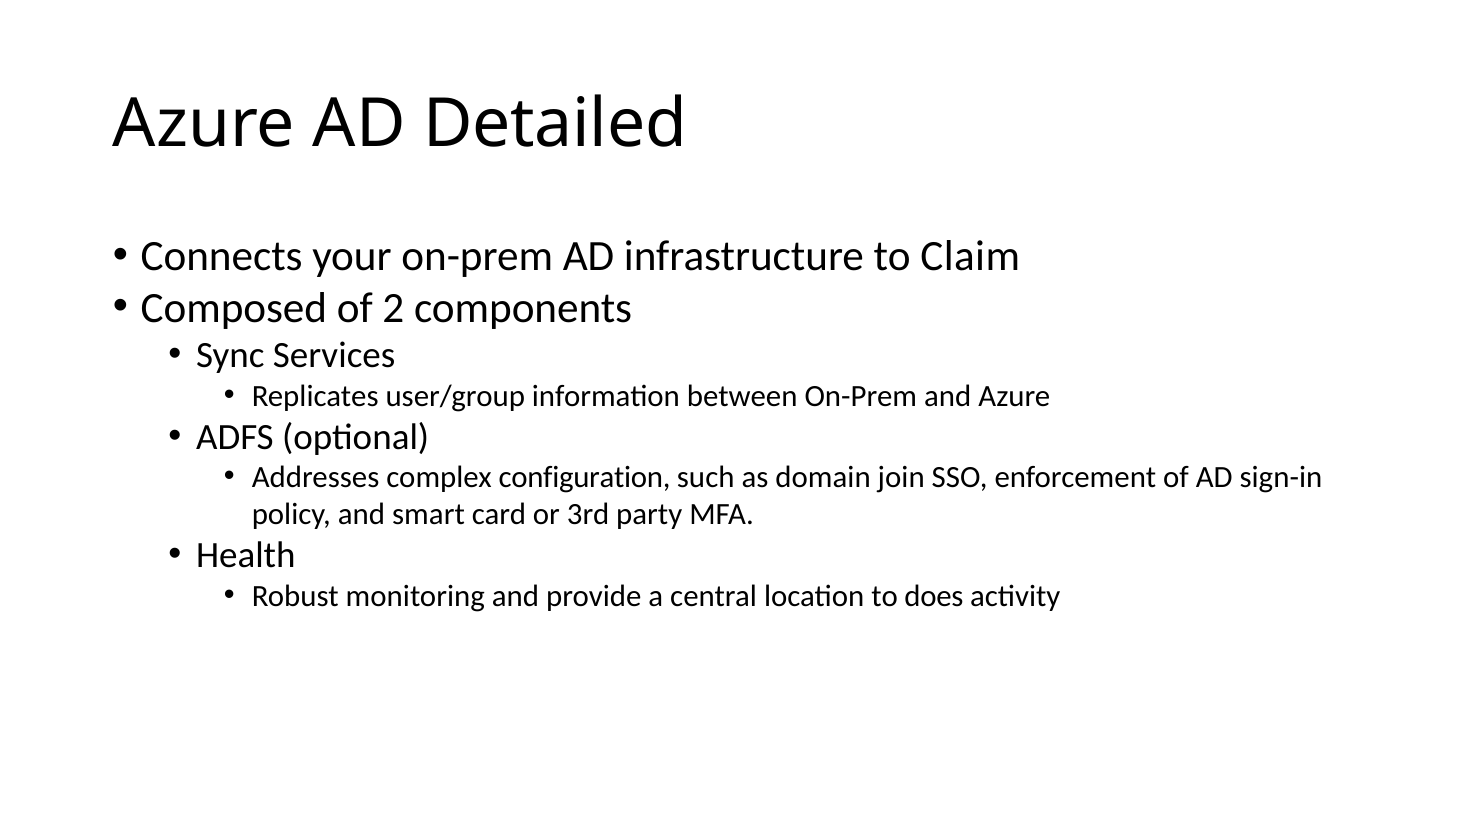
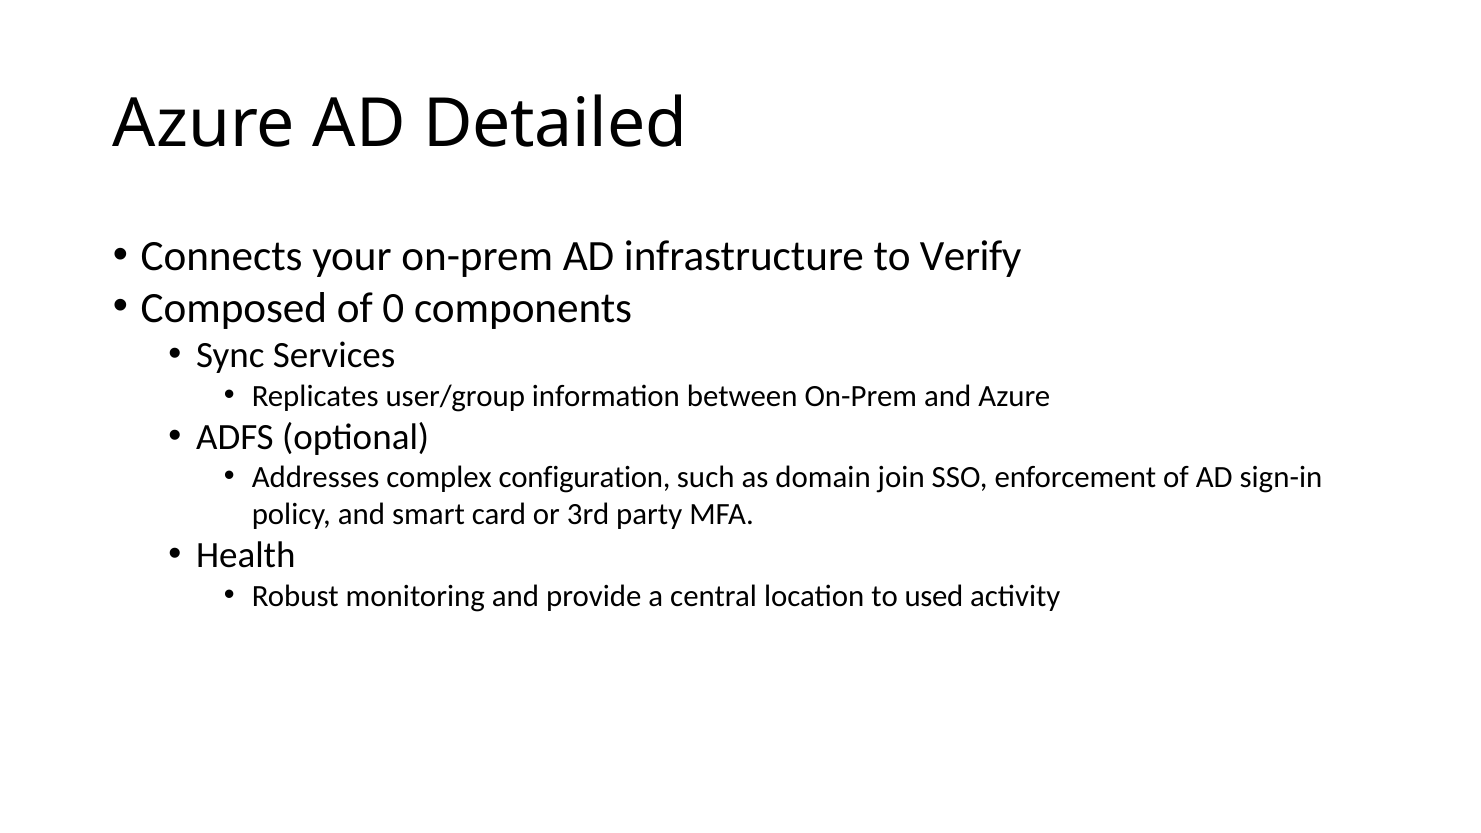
Claim: Claim -> Verify (971, 256)
2: 2 -> 0 (393, 308)
does: does -> used (934, 596)
